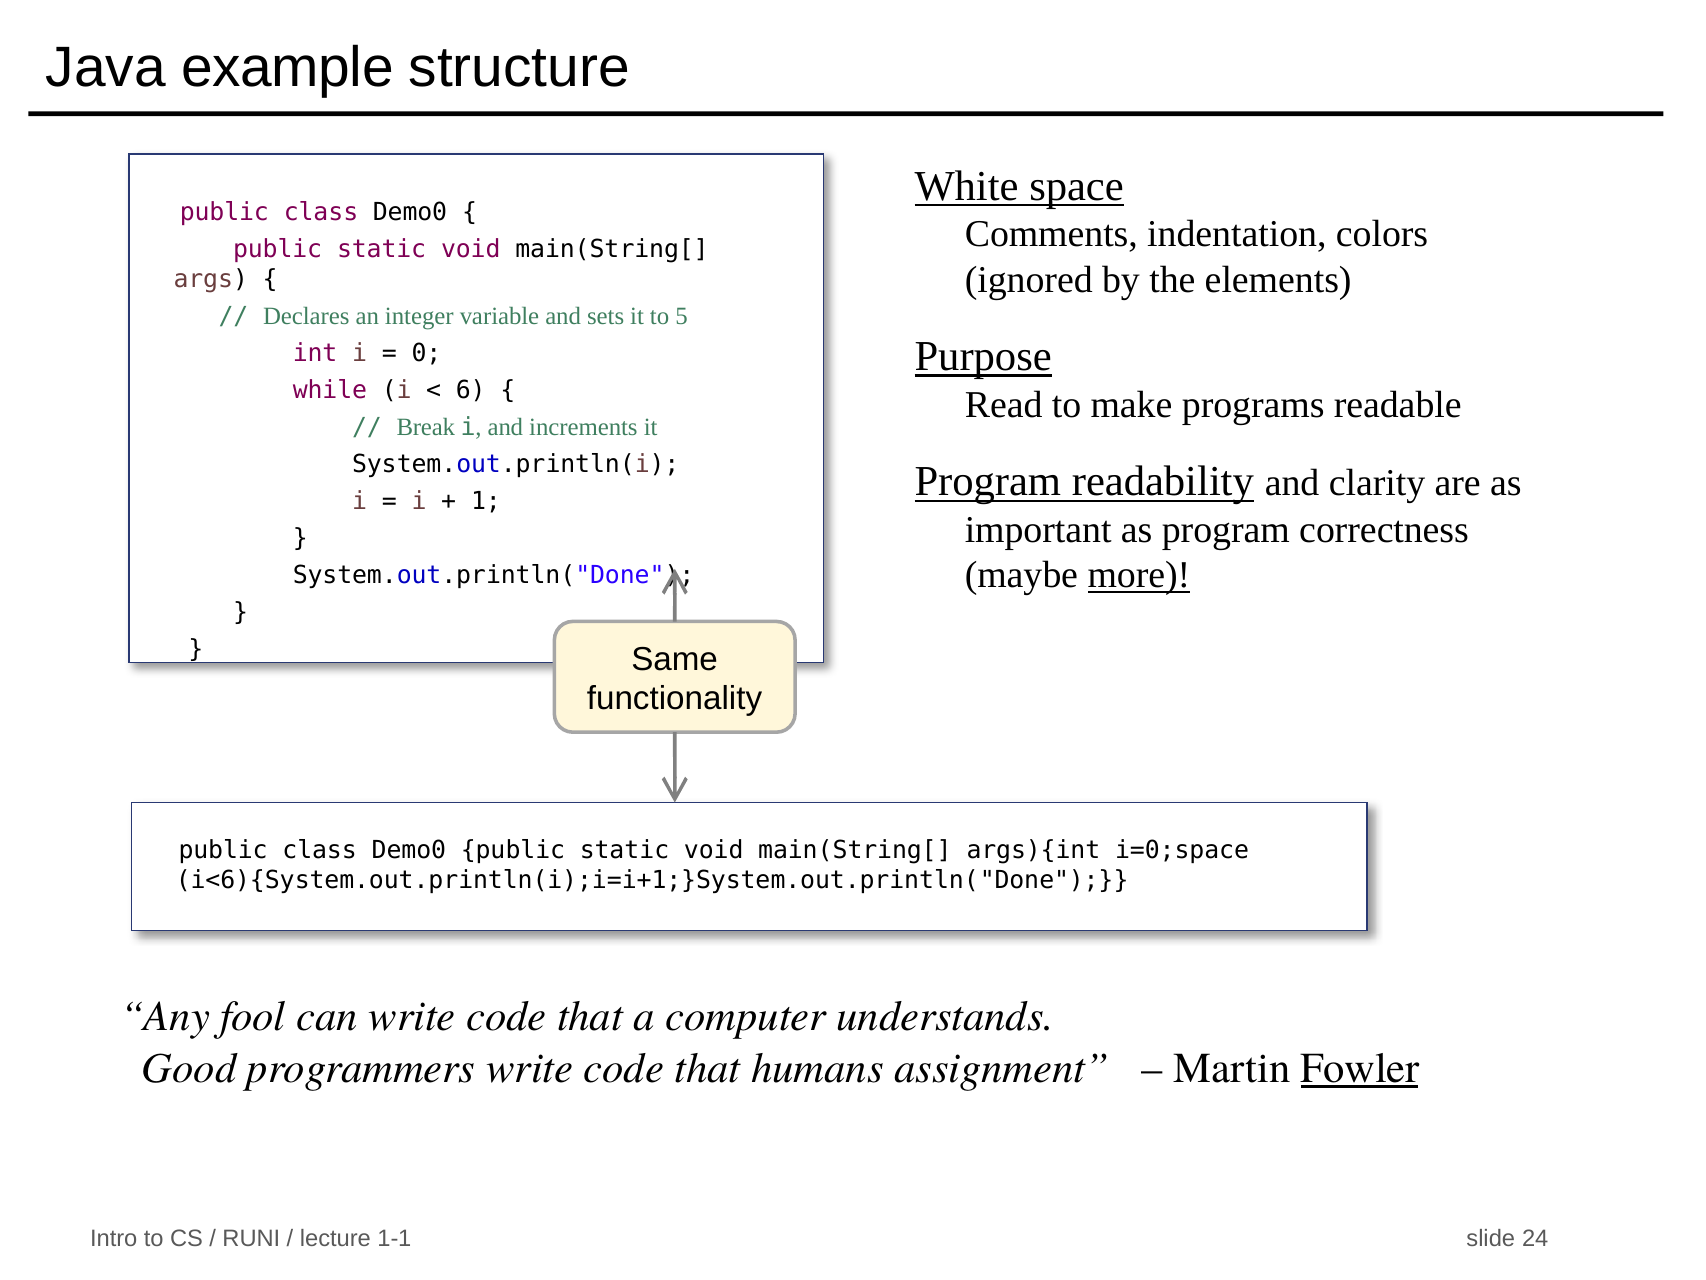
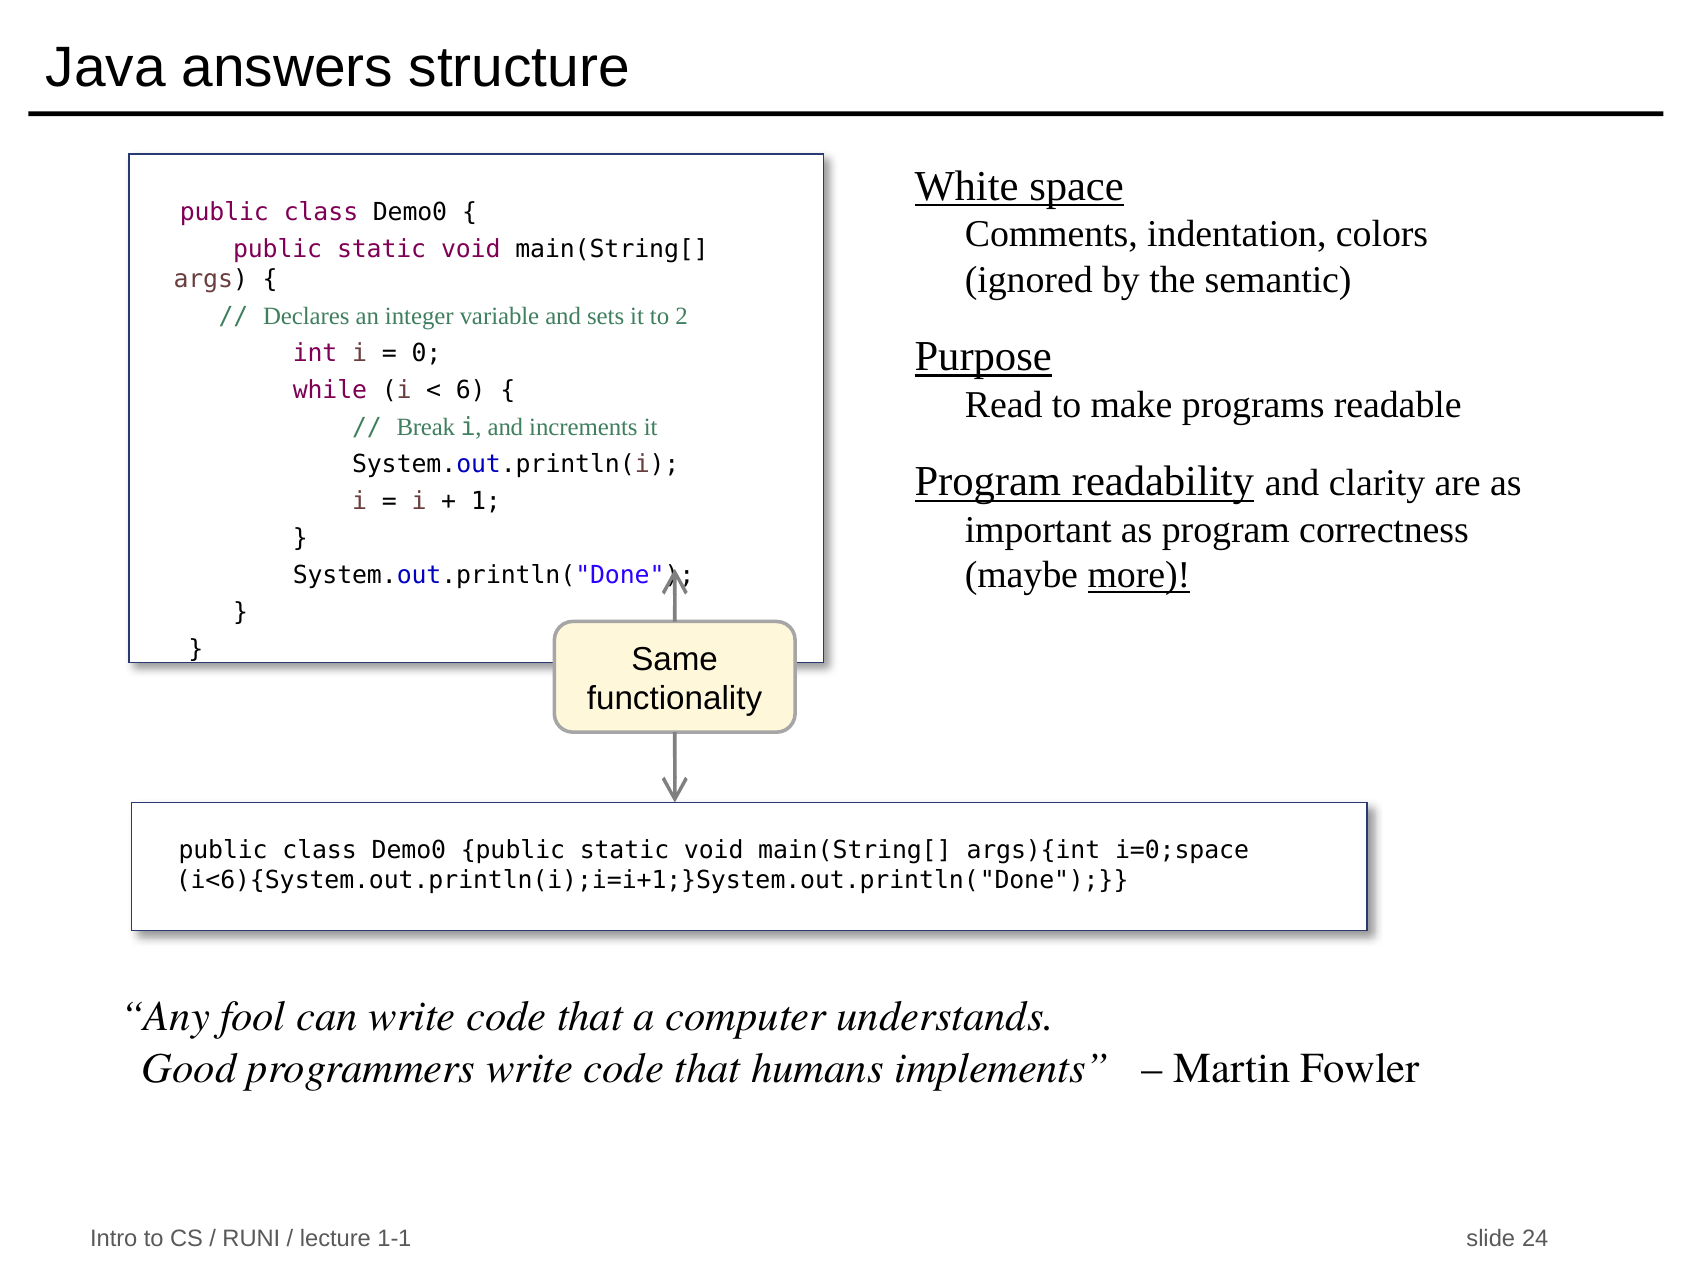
example: example -> answers (287, 68)
elements: elements -> semantic (1278, 280)
5: 5 -> 2 (682, 316)
assignment: assignment -> implements (1002, 1068)
Fowler underline: present -> none (1360, 1068)
